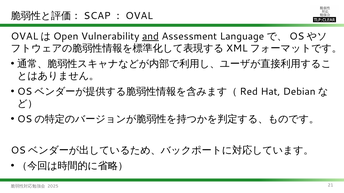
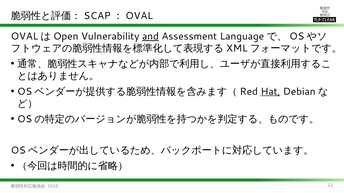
Hat underline: none -> present (270, 92)
